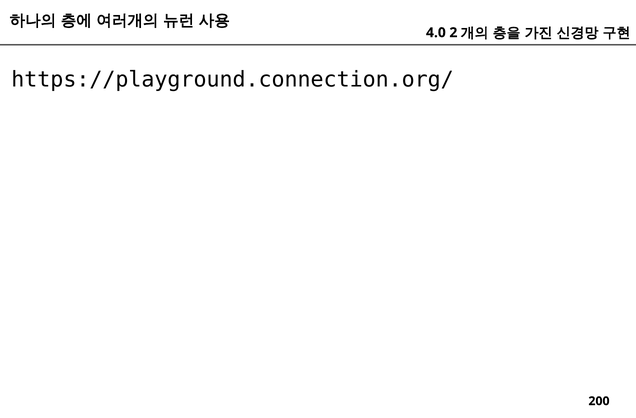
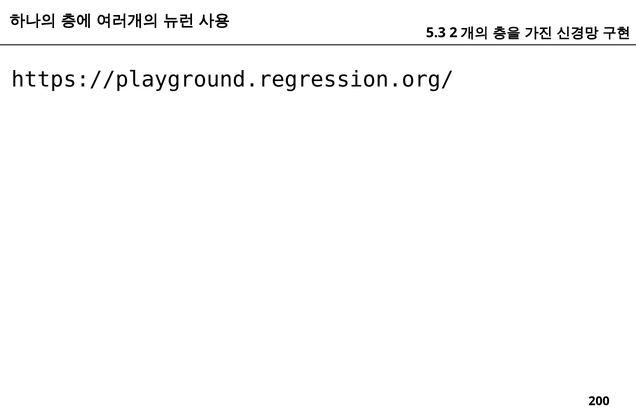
4.0: 4.0 -> 5.3 (436, 33)
https://playground.connection.org/: https://playground.connection.org/ -> https://playground.regression.org/ (233, 79)
